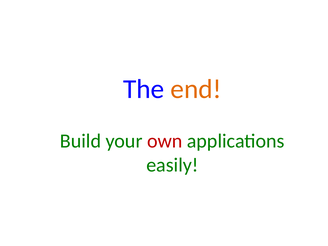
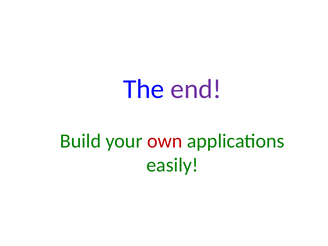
end colour: orange -> purple (196, 89)
